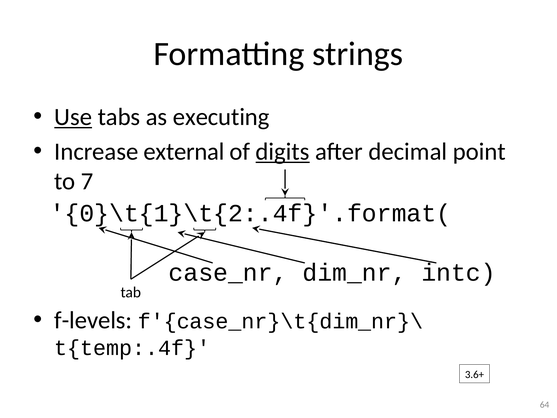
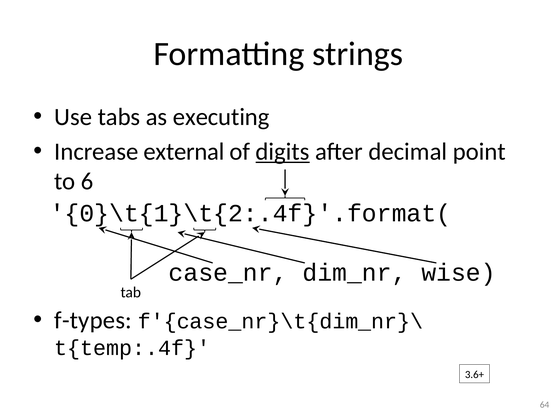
Use underline: present -> none (73, 117)
7: 7 -> 6 (87, 181)
intc: intc -> wise (459, 273)
f-levels: f-levels -> f-types (93, 320)
